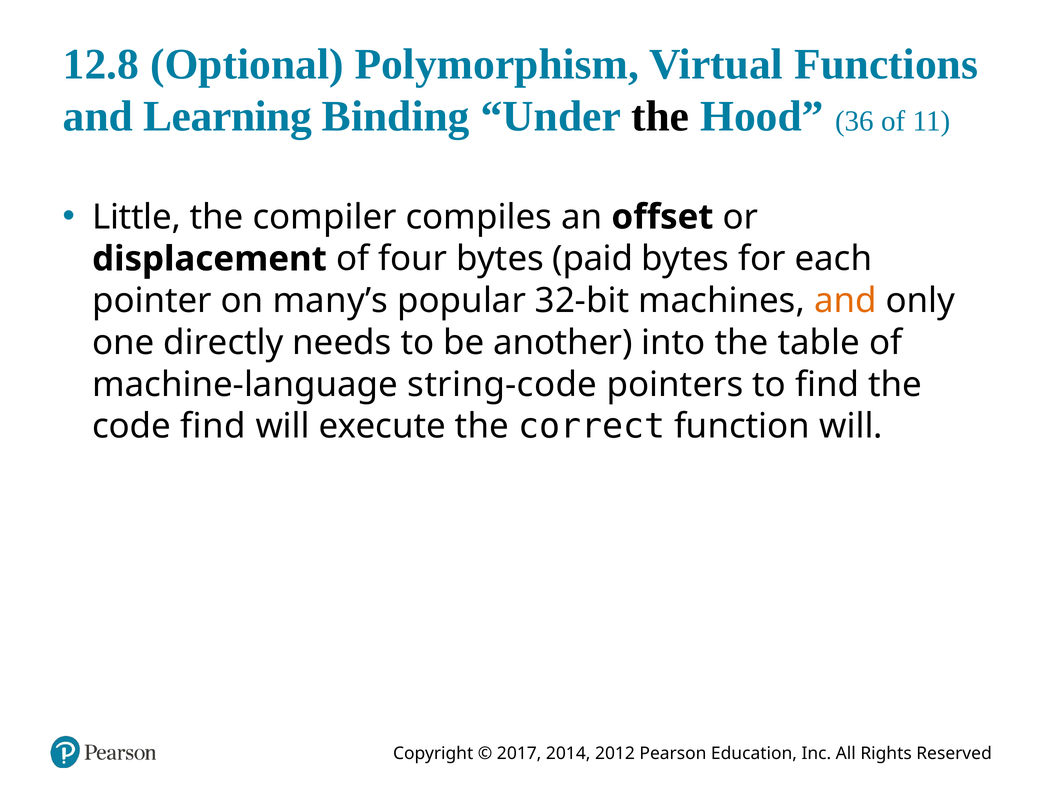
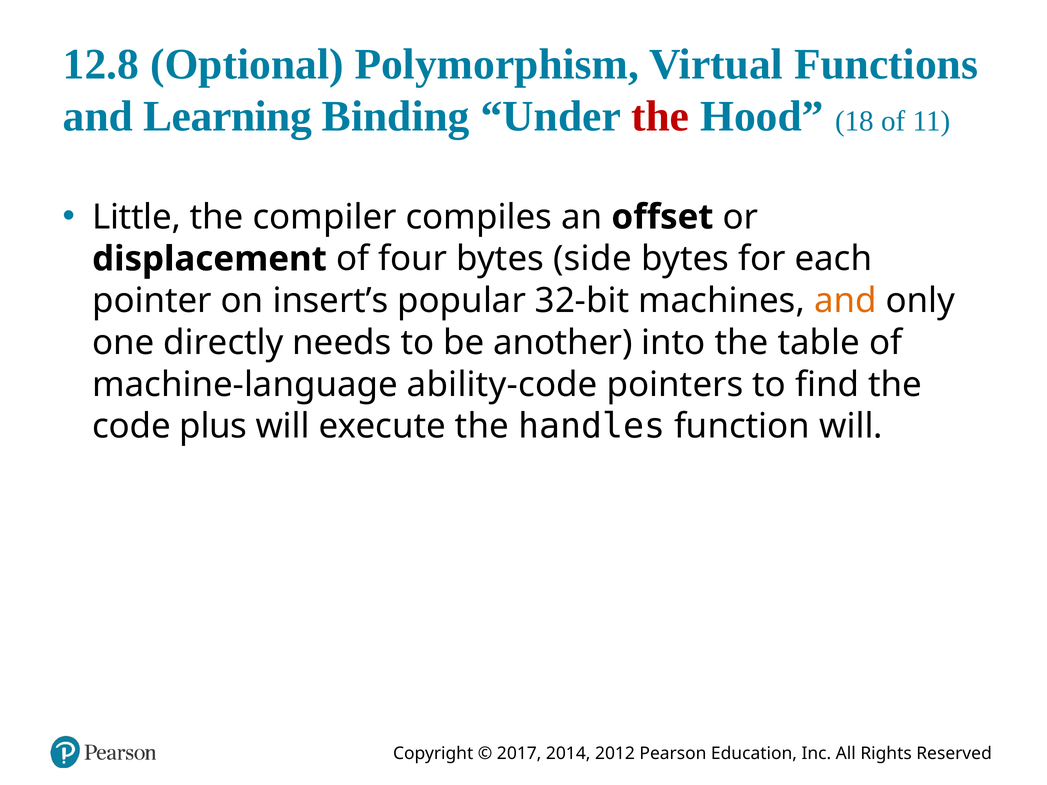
the colour: black -> red (660, 117)
36: 36 -> 18 (855, 121)
paid: paid -> side (592, 259)
many’s: many’s -> insert’s (331, 301)
string-code: string-code -> ability-code (502, 385)
code find: find -> plus (213, 426)
correct: correct -> handles (592, 426)
